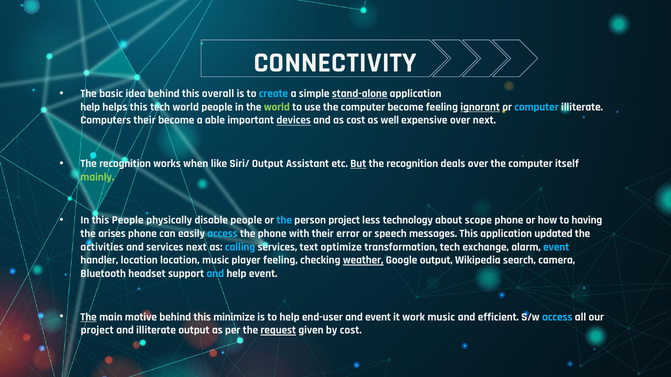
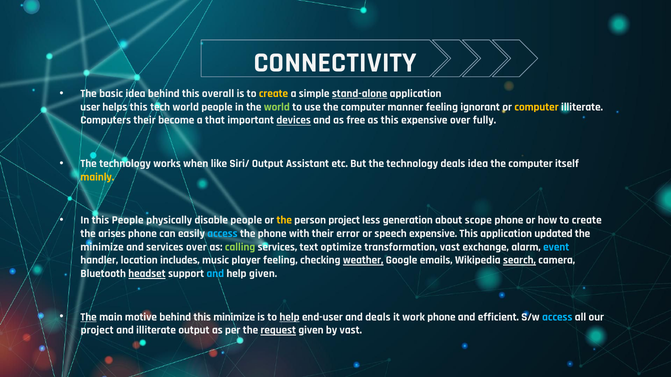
create colour: light blue -> yellow (274, 94)
help: help -> user (90, 107)
computer become: become -> manner (405, 107)
ignorant underline: present -> none (480, 107)
computer colour: light blue -> yellow (537, 107)
able: able -> that (215, 120)
as cost: cost -> free (356, 120)
as well: well -> this (390, 120)
over next: next -> fully (484, 120)
recognition: recognition -> technology (125, 164)
But underline: present -> none (358, 164)
recognition: recognition -> technology (412, 164)
deals over: over -> idea (478, 164)
mainly colour: light green -> yellow (97, 177)
the colour: light blue -> yellow (284, 220)
technology: technology -> generation (408, 220)
how to having: having -> create (587, 220)
speech messages: messages -> expensive (433, 234)
activities: activities -> minimize (102, 247)
services next: next -> over (196, 247)
calling colour: light blue -> light green (240, 247)
transformation tech: tech -> vast (450, 247)
location location: location -> includes (180, 261)
Google output: output -> emails (436, 261)
search underline: none -> present (519, 261)
headset underline: none -> present (147, 274)
help event: event -> given (263, 274)
help underline: none -> present (290, 317)
and event: event -> deals (378, 317)
work music: music -> phone (441, 317)
by cost: cost -> vast (351, 331)
